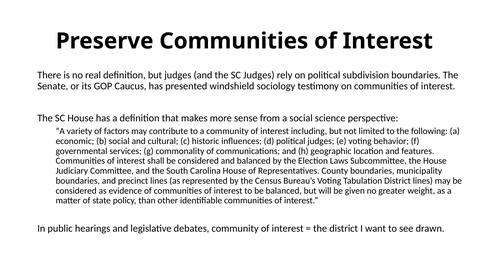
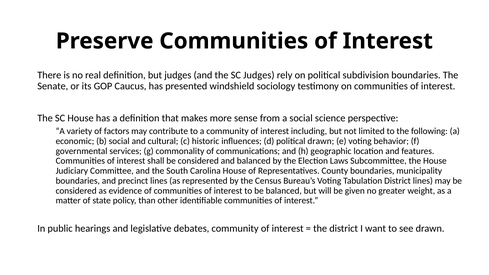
political judges: judges -> drawn (321, 141)
